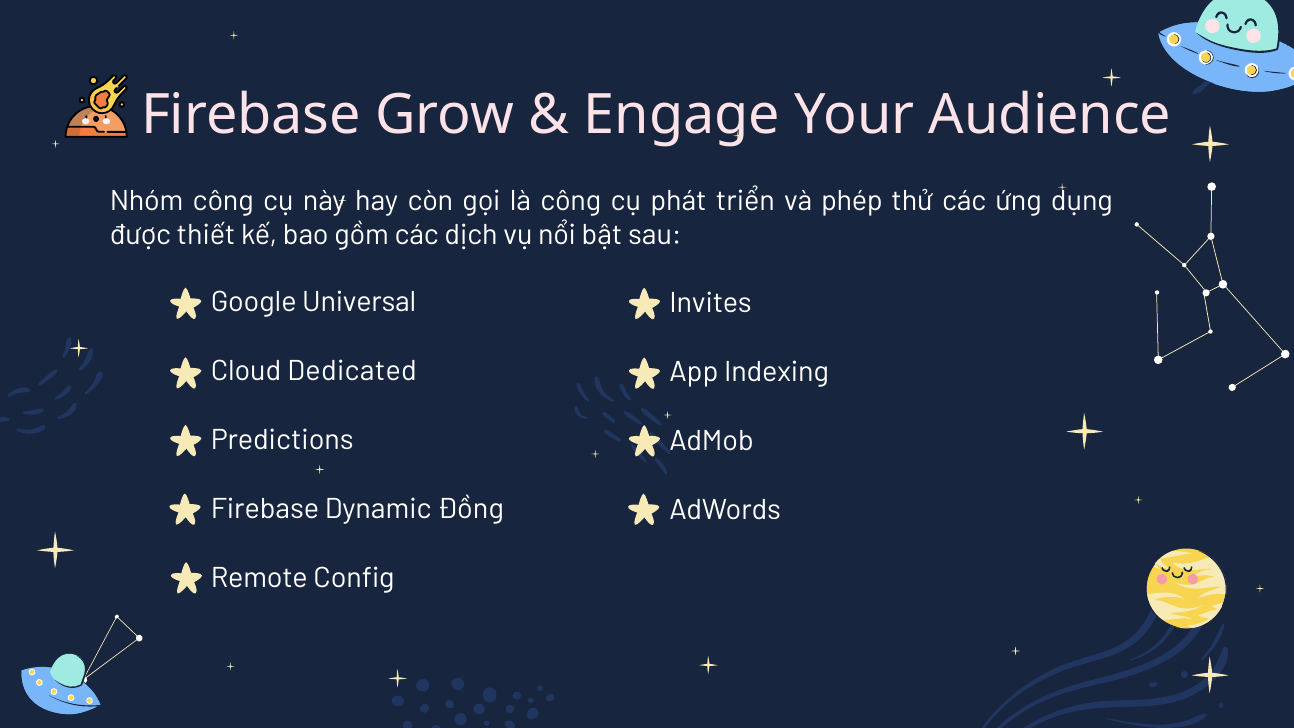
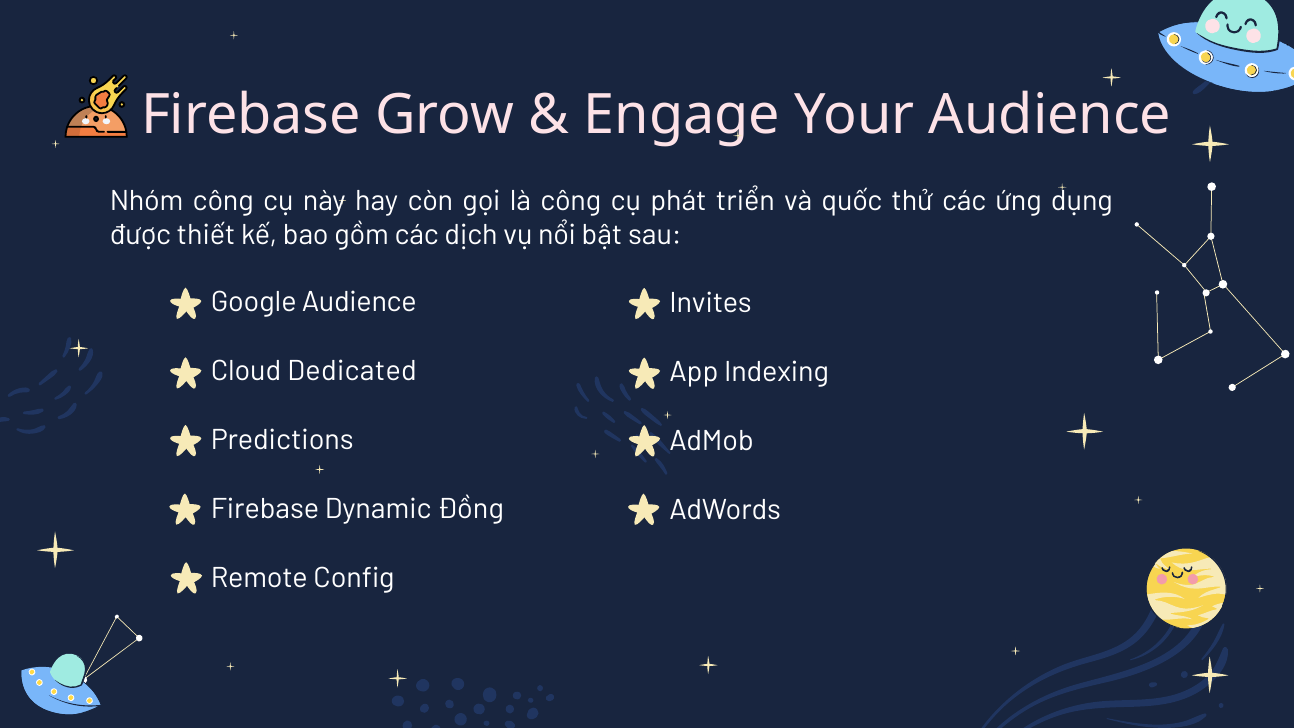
phép: phép -> quốc (852, 201)
Google Universal: Universal -> Audience (359, 302)
